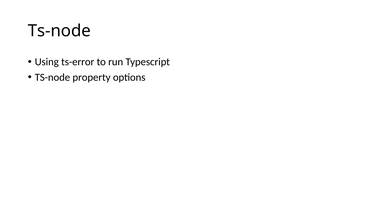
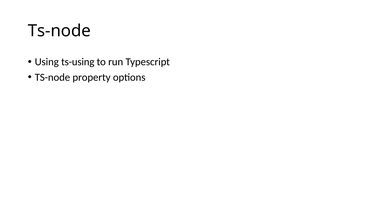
ts-error: ts-error -> ts-using (78, 62)
